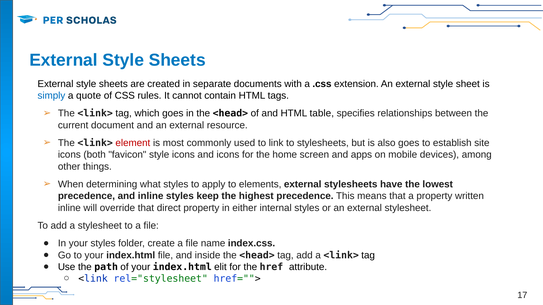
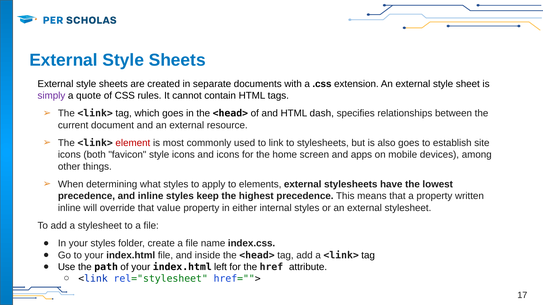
simply colour: blue -> purple (51, 96)
table: table -> dash (322, 114)
direct: direct -> value (169, 208)
elit: elit -> left (220, 267)
